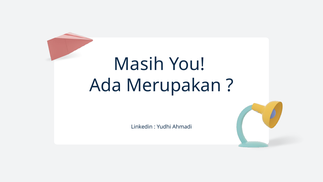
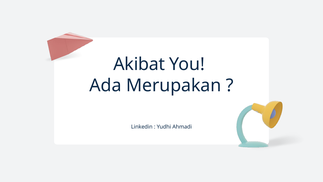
Masih: Masih -> Akibat (139, 64)
